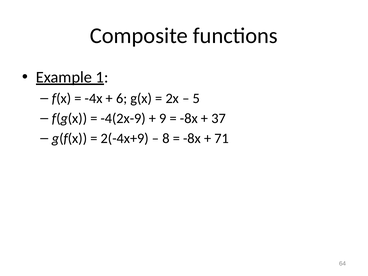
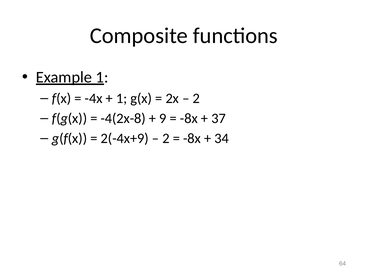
6: 6 -> 1 (122, 98)
5: 5 -> 2 (196, 98)
-4(2x-9: -4(2x-9 -> -4(2x-8 (123, 118)
8: 8 -> 2 (166, 138)
71: 71 -> 34 (222, 138)
